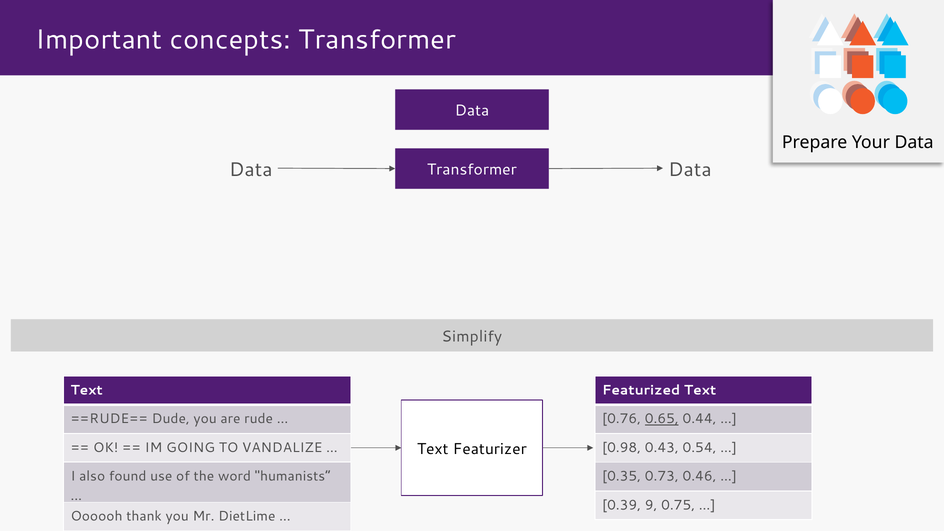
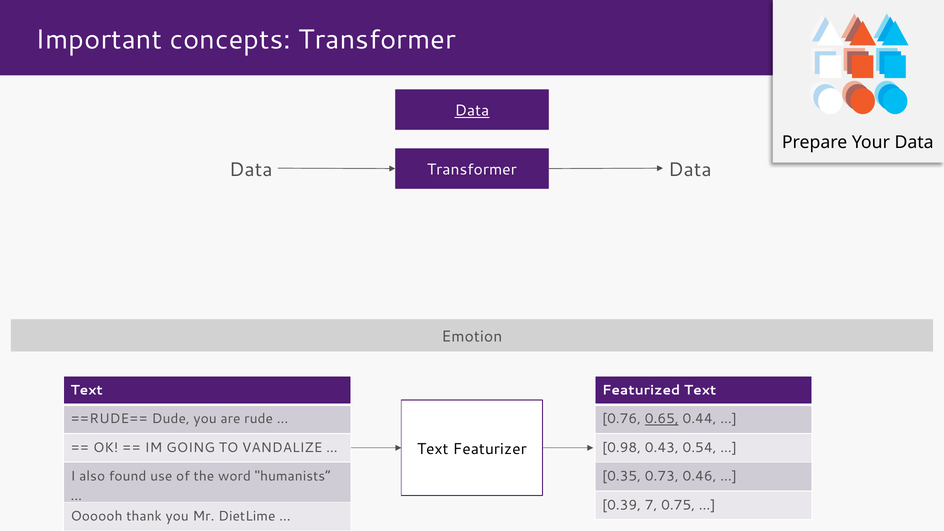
Data underline: none -> present (472, 111)
Simplify: Simplify -> Emotion (472, 336)
9: 9 -> 7 (651, 505)
